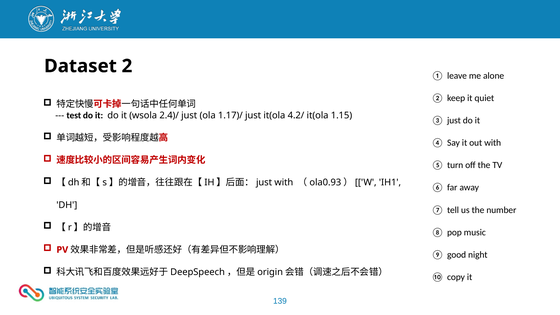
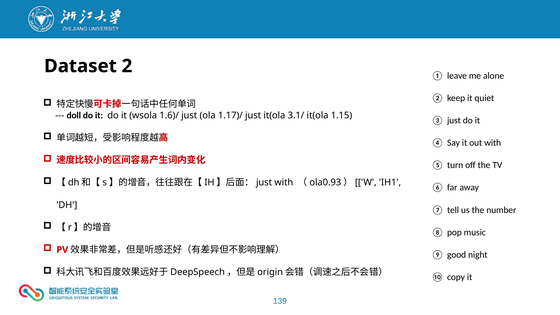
test: test -> doll (74, 115)
2.4)/: 2.4)/ -> 1.6)/ (169, 115)
4.2/: 4.2/ -> 3.1/ (296, 115)
